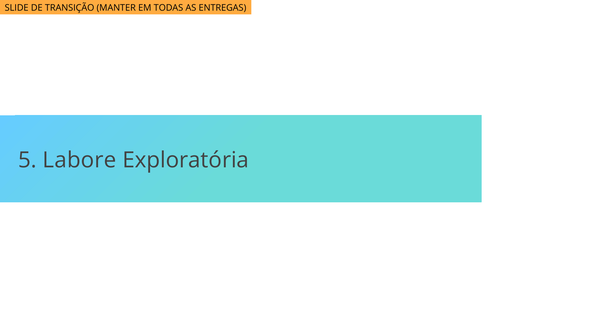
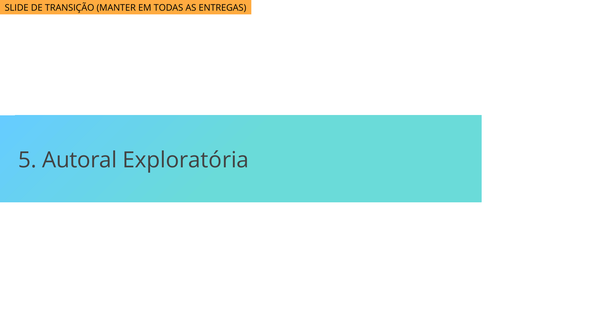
Labore: Labore -> Autoral (80, 160)
